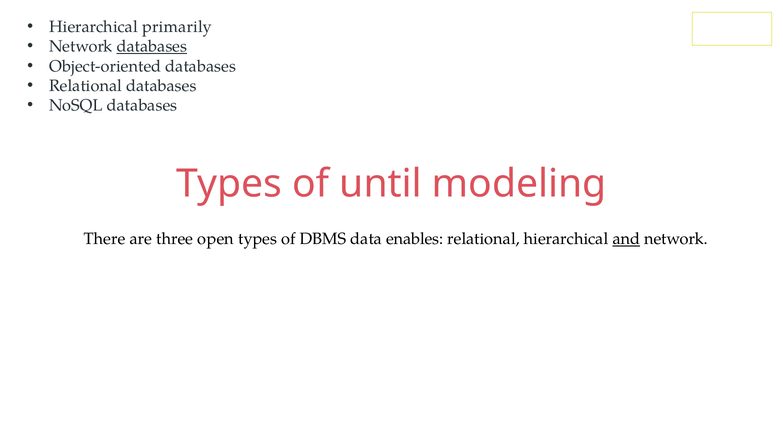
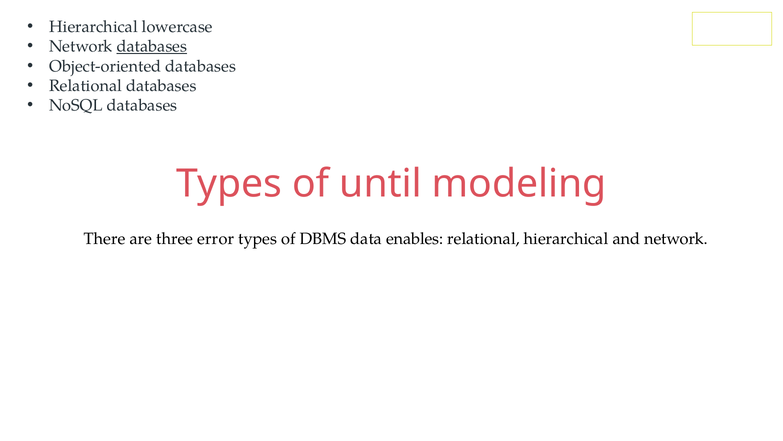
primarily: primarily -> lowercase (177, 27)
open: open -> error (216, 239)
and underline: present -> none (626, 239)
